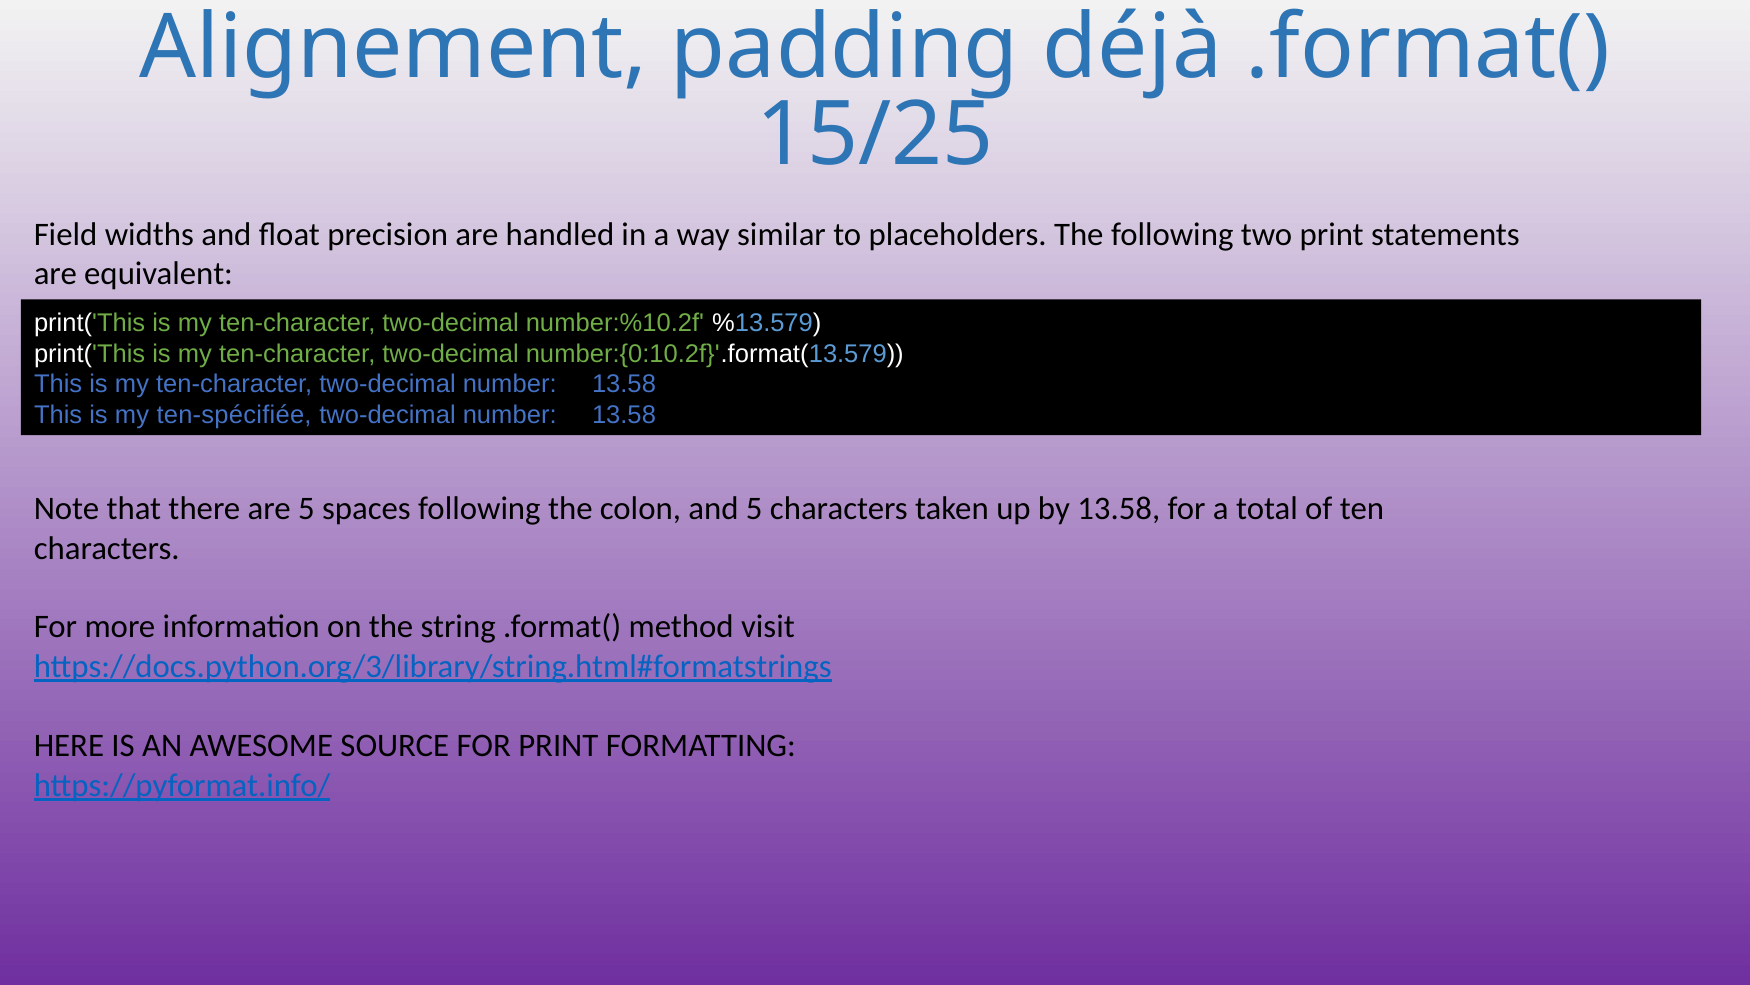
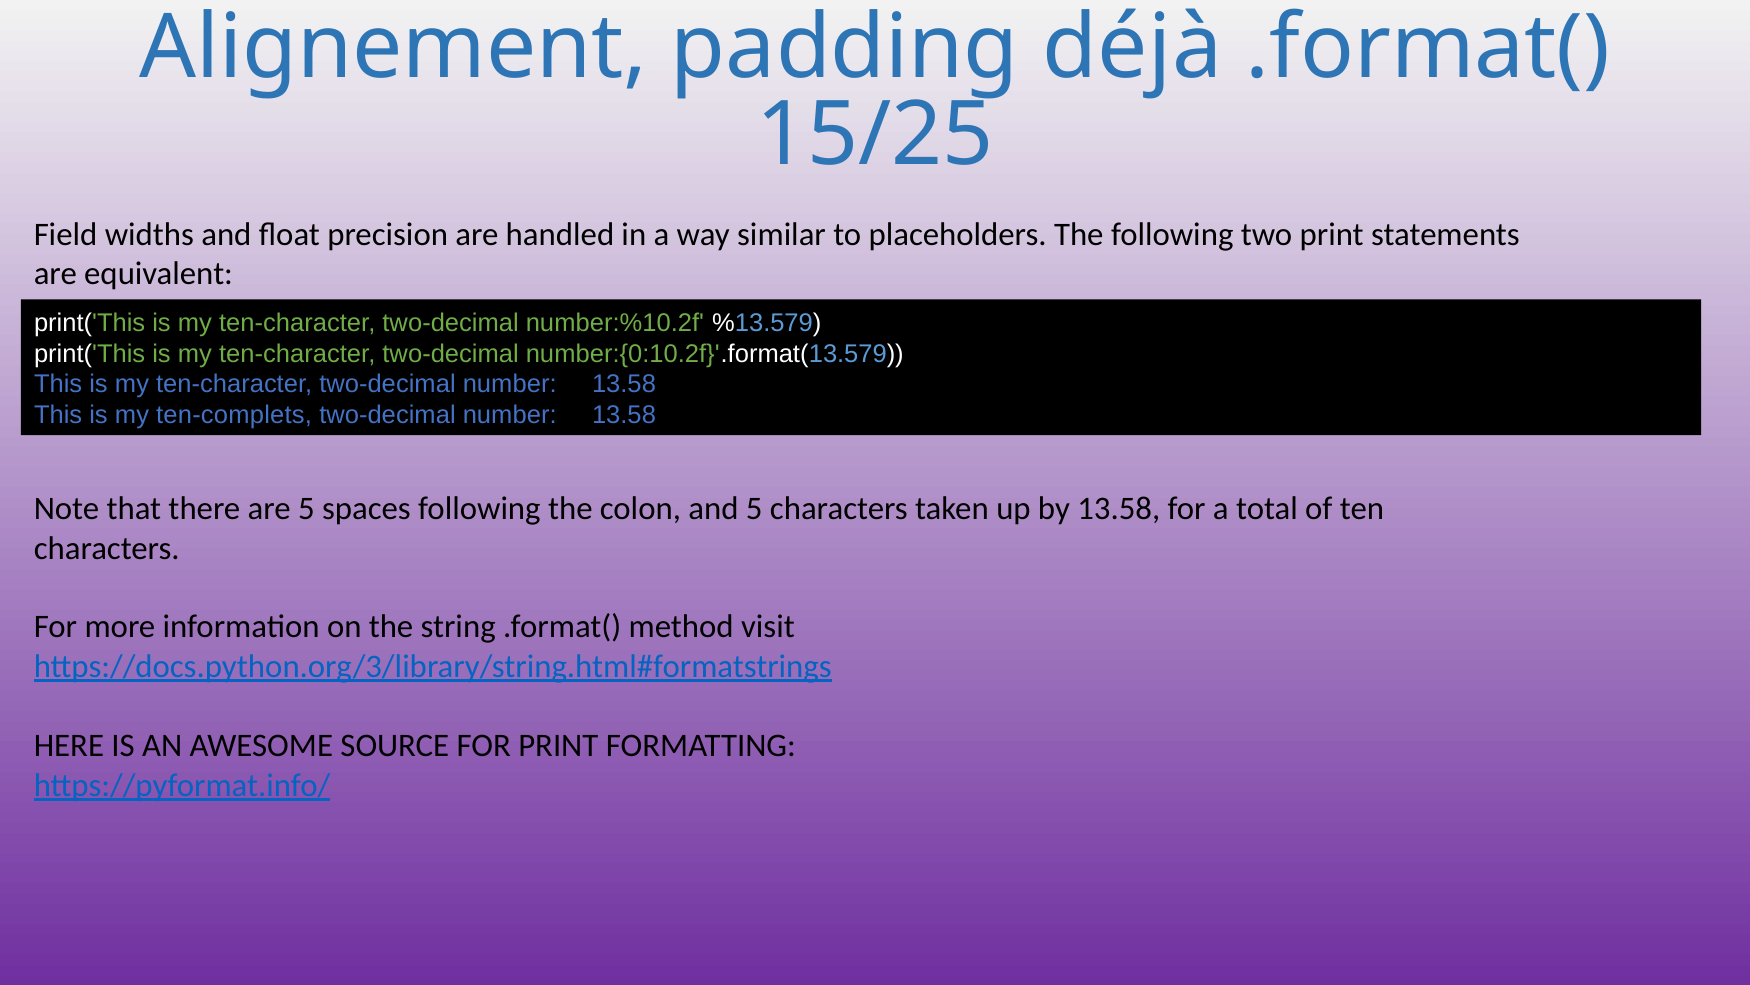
ten-spécifiée: ten-spécifiée -> ten-complets (234, 415)
